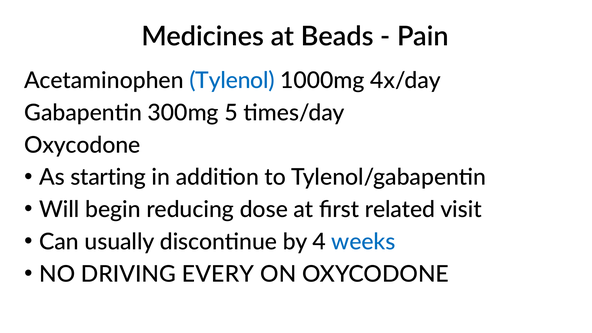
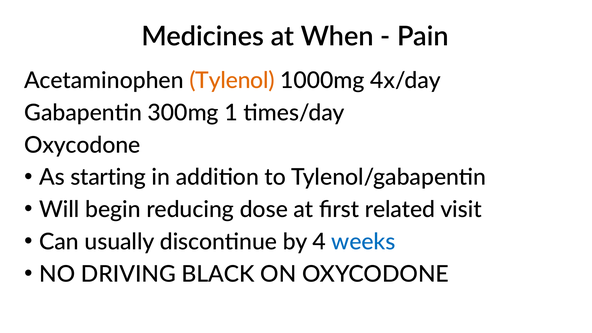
Beads: Beads -> When (337, 37)
Tylenol colour: blue -> orange (232, 81)
5: 5 -> 1 (231, 113)
EVERY: EVERY -> BLACK (218, 274)
